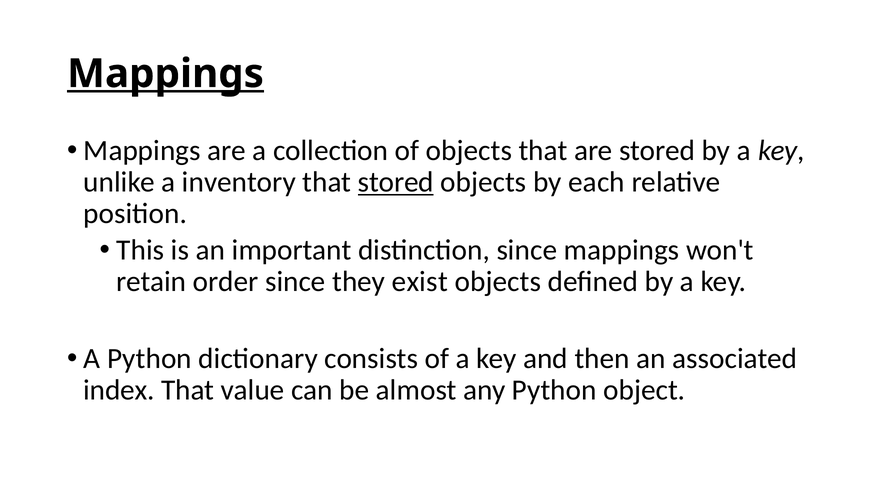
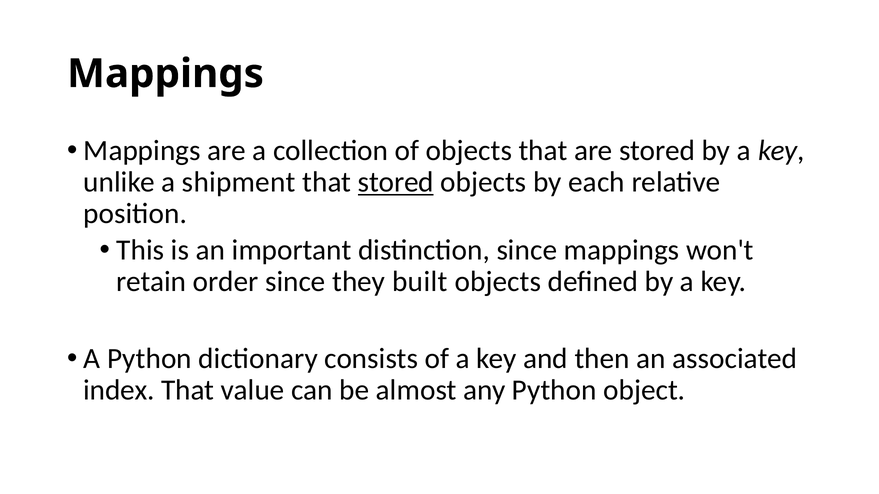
Mappings underline: present -> none (165, 74)
inventory: inventory -> shipment (239, 182)
exist: exist -> built (420, 282)
